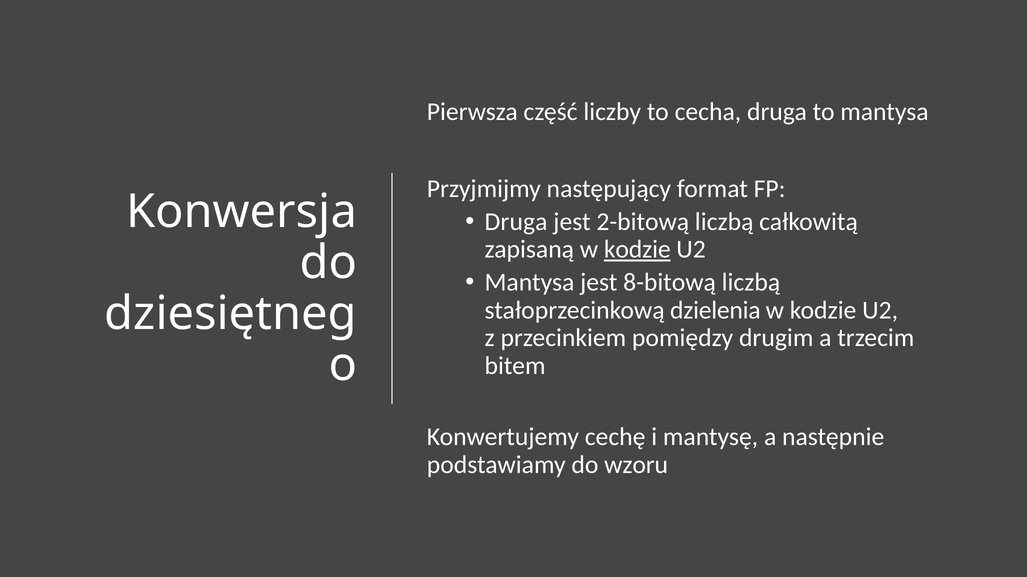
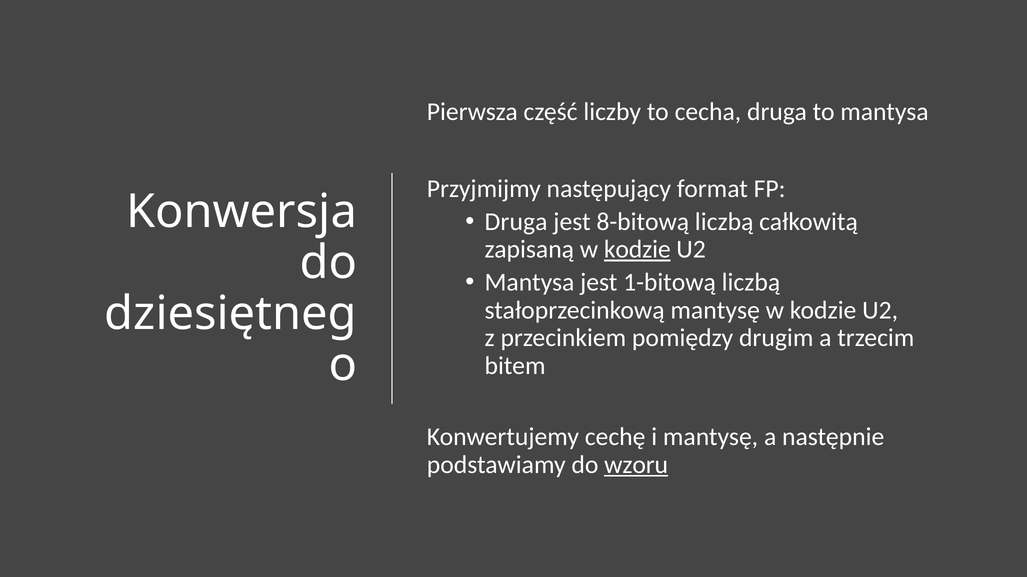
2-bitową: 2-bitową -> 8-bitową (643, 222)
8-bitową: 8-bitową -> 1-bitową (670, 283)
stałoprzecinkową dzielenia: dzielenia -> mantysę (715, 311)
wzoru underline: none -> present (636, 465)
